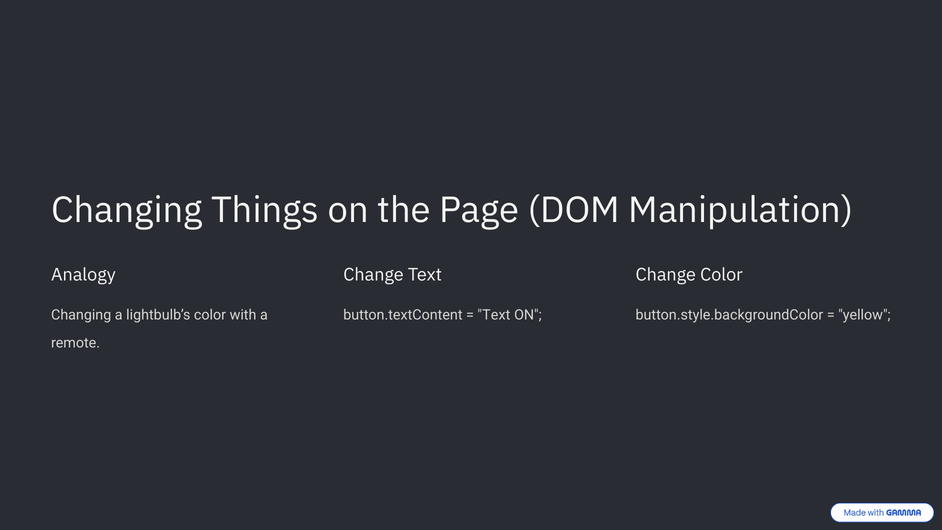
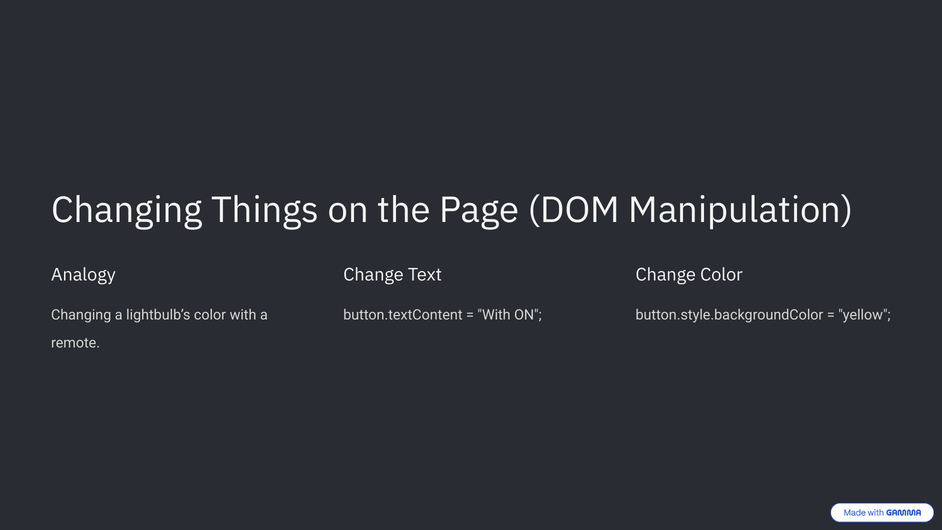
Text: Text -> With (494, 315)
